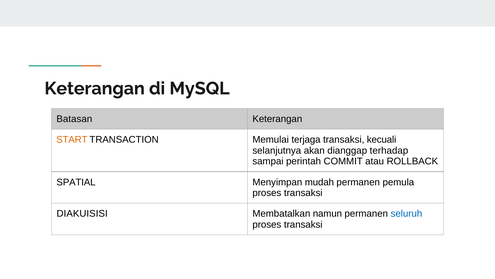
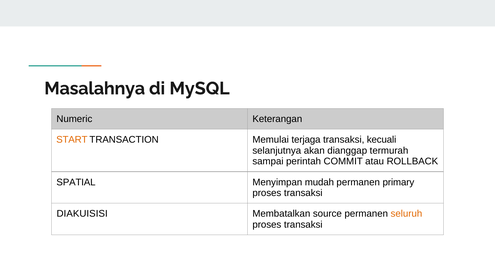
Keterangan: Keterangan -> Masalahnya (95, 88)
Batasan: Batasan -> Numeric (74, 119)
terhadap: terhadap -> termurah (389, 150)
pemula: pemula -> primary (398, 182)
namun: namun -> source (327, 213)
seluruh colour: blue -> orange (406, 213)
